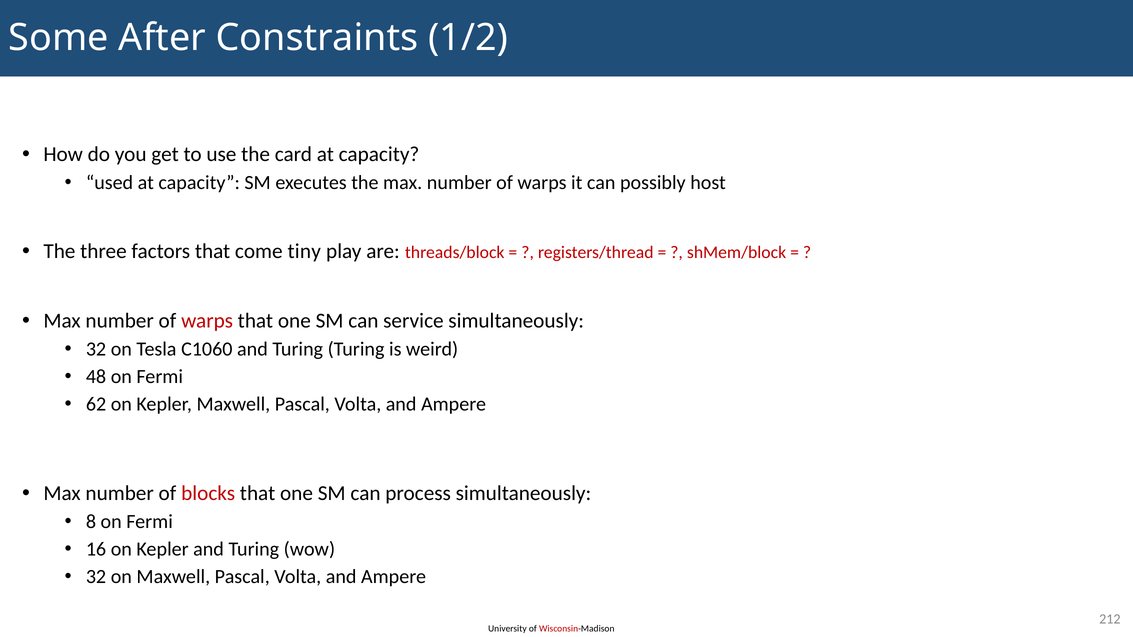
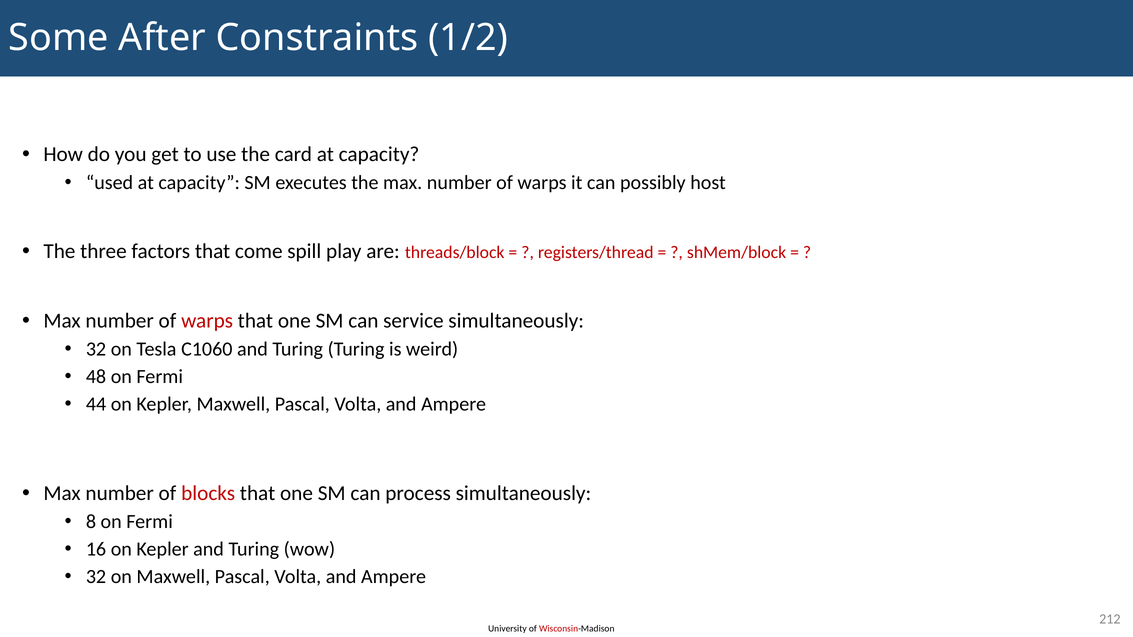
tiny: tiny -> spill (304, 252)
62: 62 -> 44 (96, 404)
